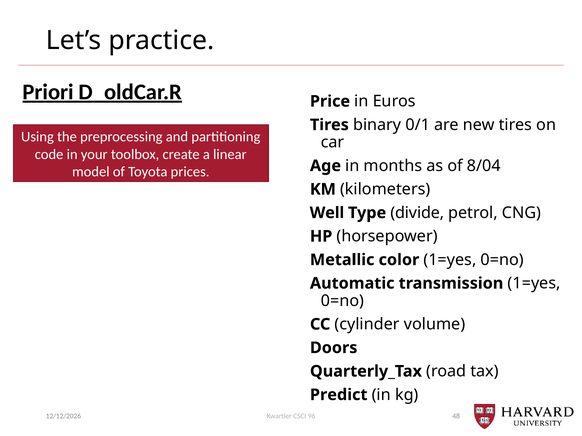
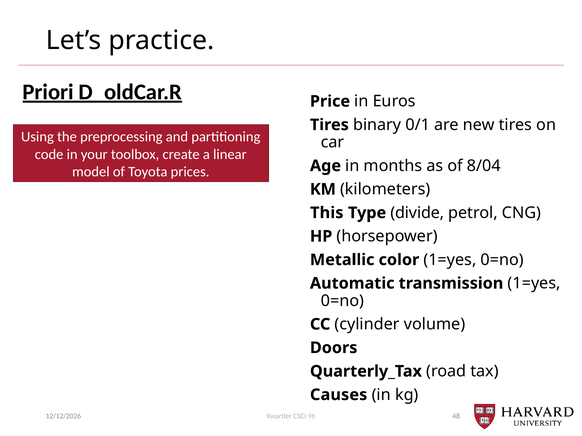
Well: Well -> This (327, 213)
Predict: Predict -> Causes (339, 395)
